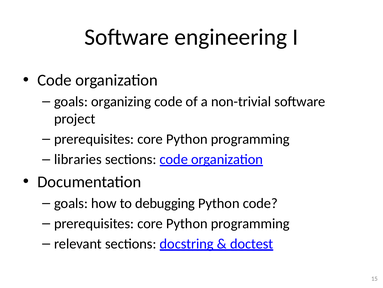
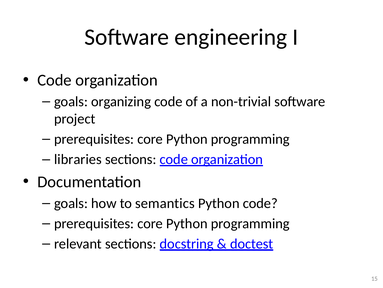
debugging: debugging -> semantics (165, 203)
